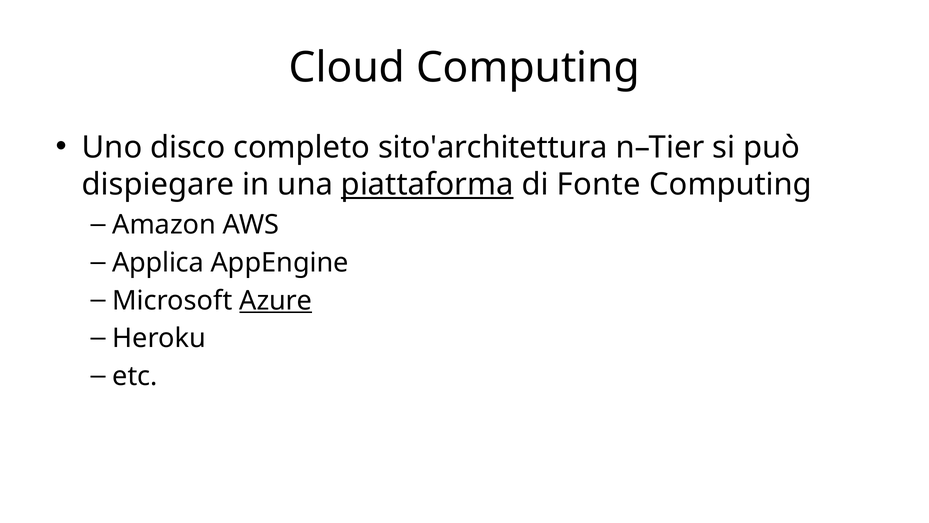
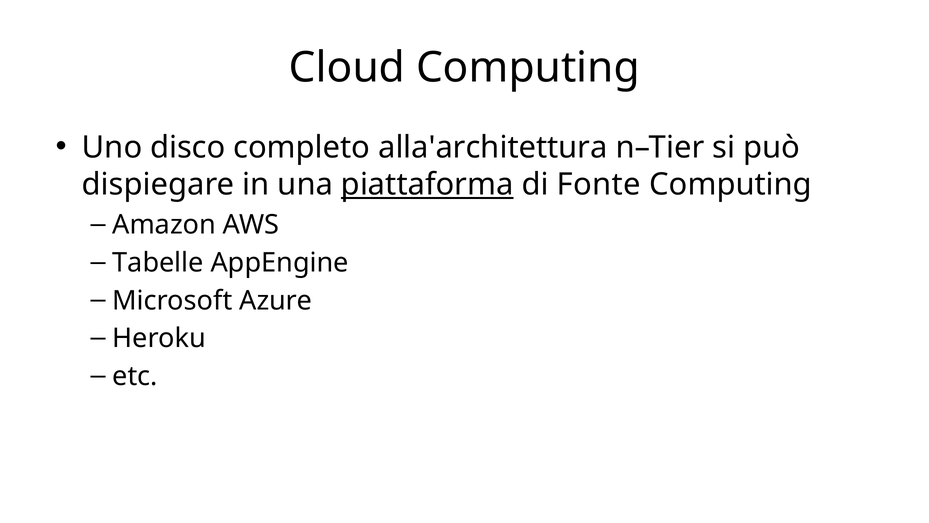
sito'architettura: sito'architettura -> alla'architettura (493, 147)
Applica: Applica -> Tabelle (158, 262)
Azure underline: present -> none (276, 300)
